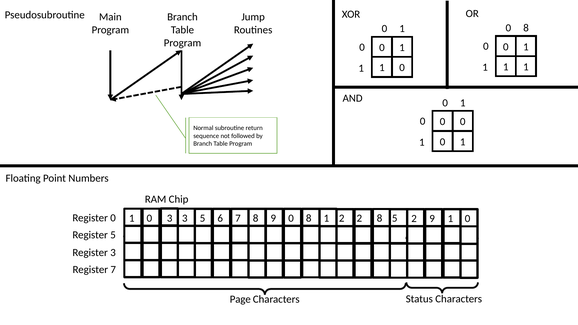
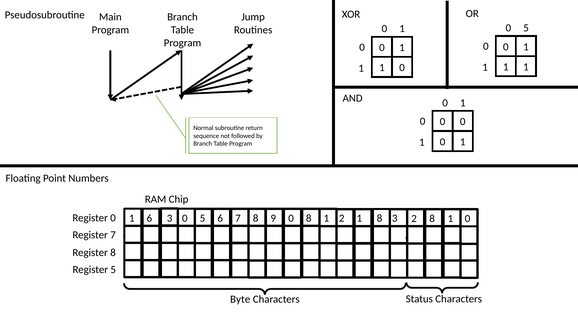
8: 8 -> 5 (526, 28)
0: 0 -> 6 (149, 218)
3 3: 3 -> 0 (185, 218)
2 2: 2 -> 1 (359, 218)
8 5: 5 -> 3 (395, 218)
2 9: 9 -> 8 (432, 219)
Register 5: 5 -> 7 (113, 235)
Register 3: 3 -> 8 (113, 253)
Register 7: 7 -> 5 (113, 270)
Page: Page -> Byte (240, 299)
